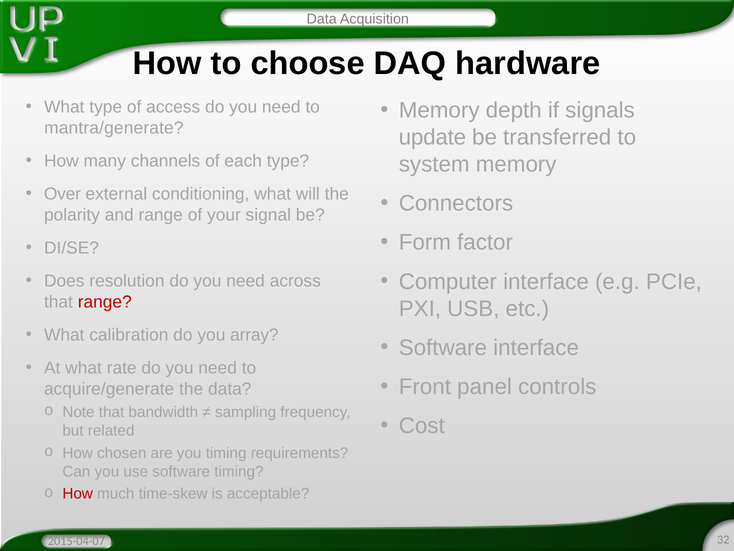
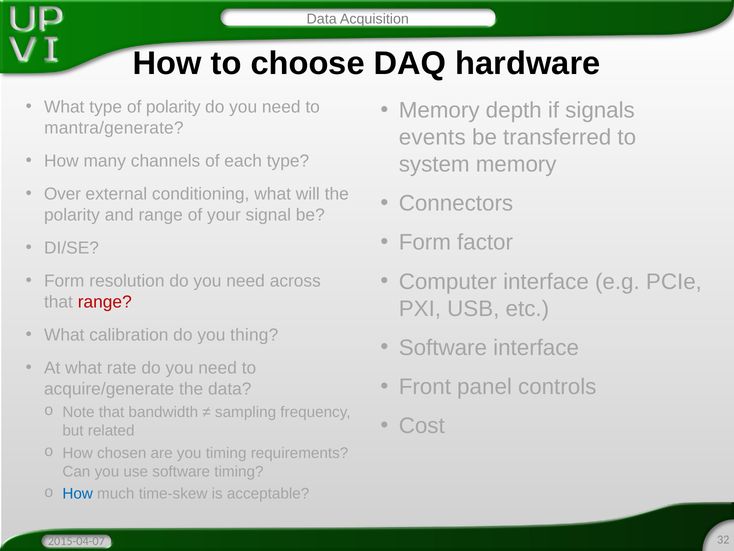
of access: access -> polarity (173, 107)
update: update -> events (432, 137)
Does: Does -> Form (64, 281)
array: array -> thing (254, 335)
How colour: red -> blue (78, 493)
